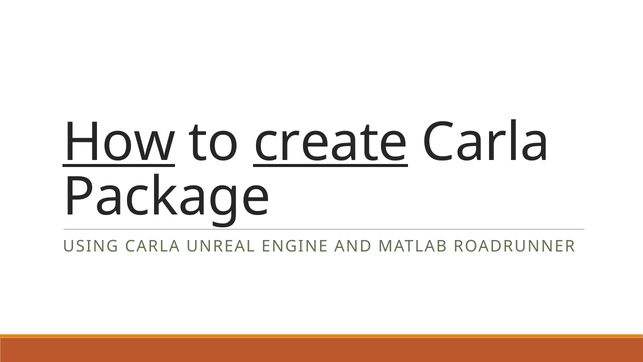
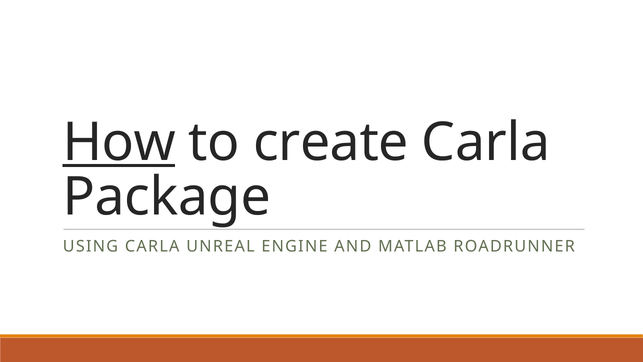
create underline: present -> none (331, 142)
